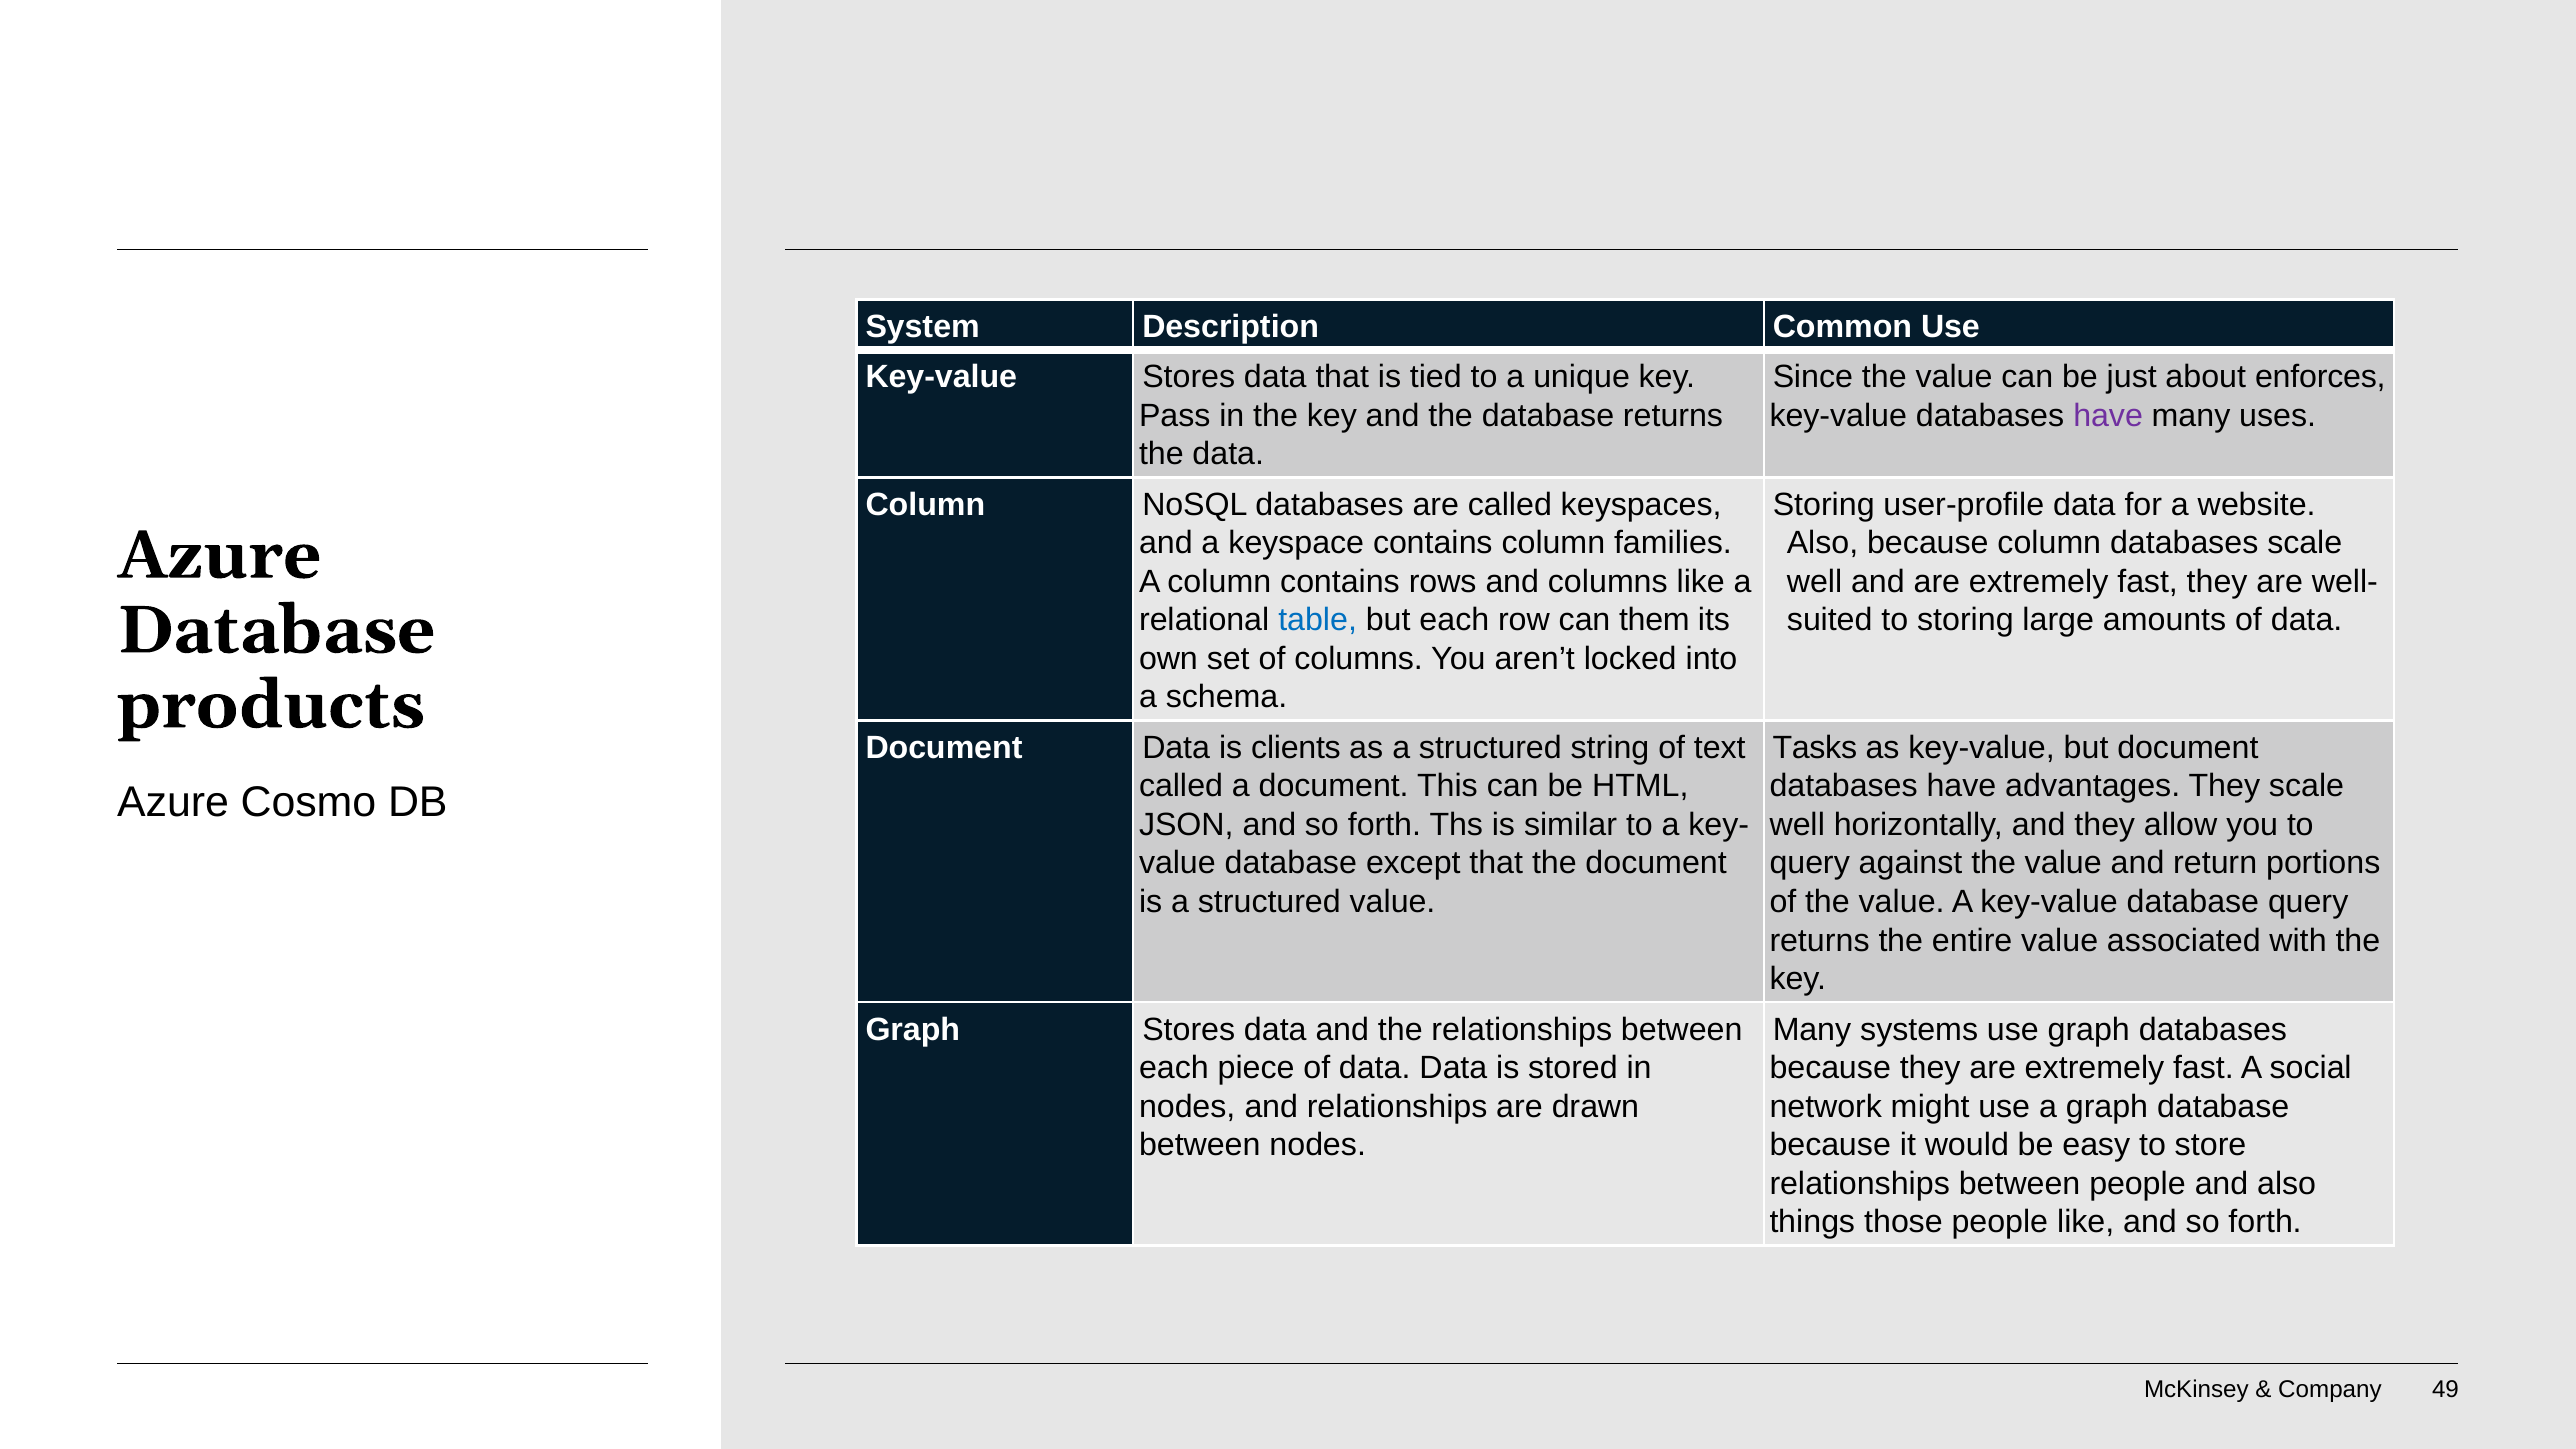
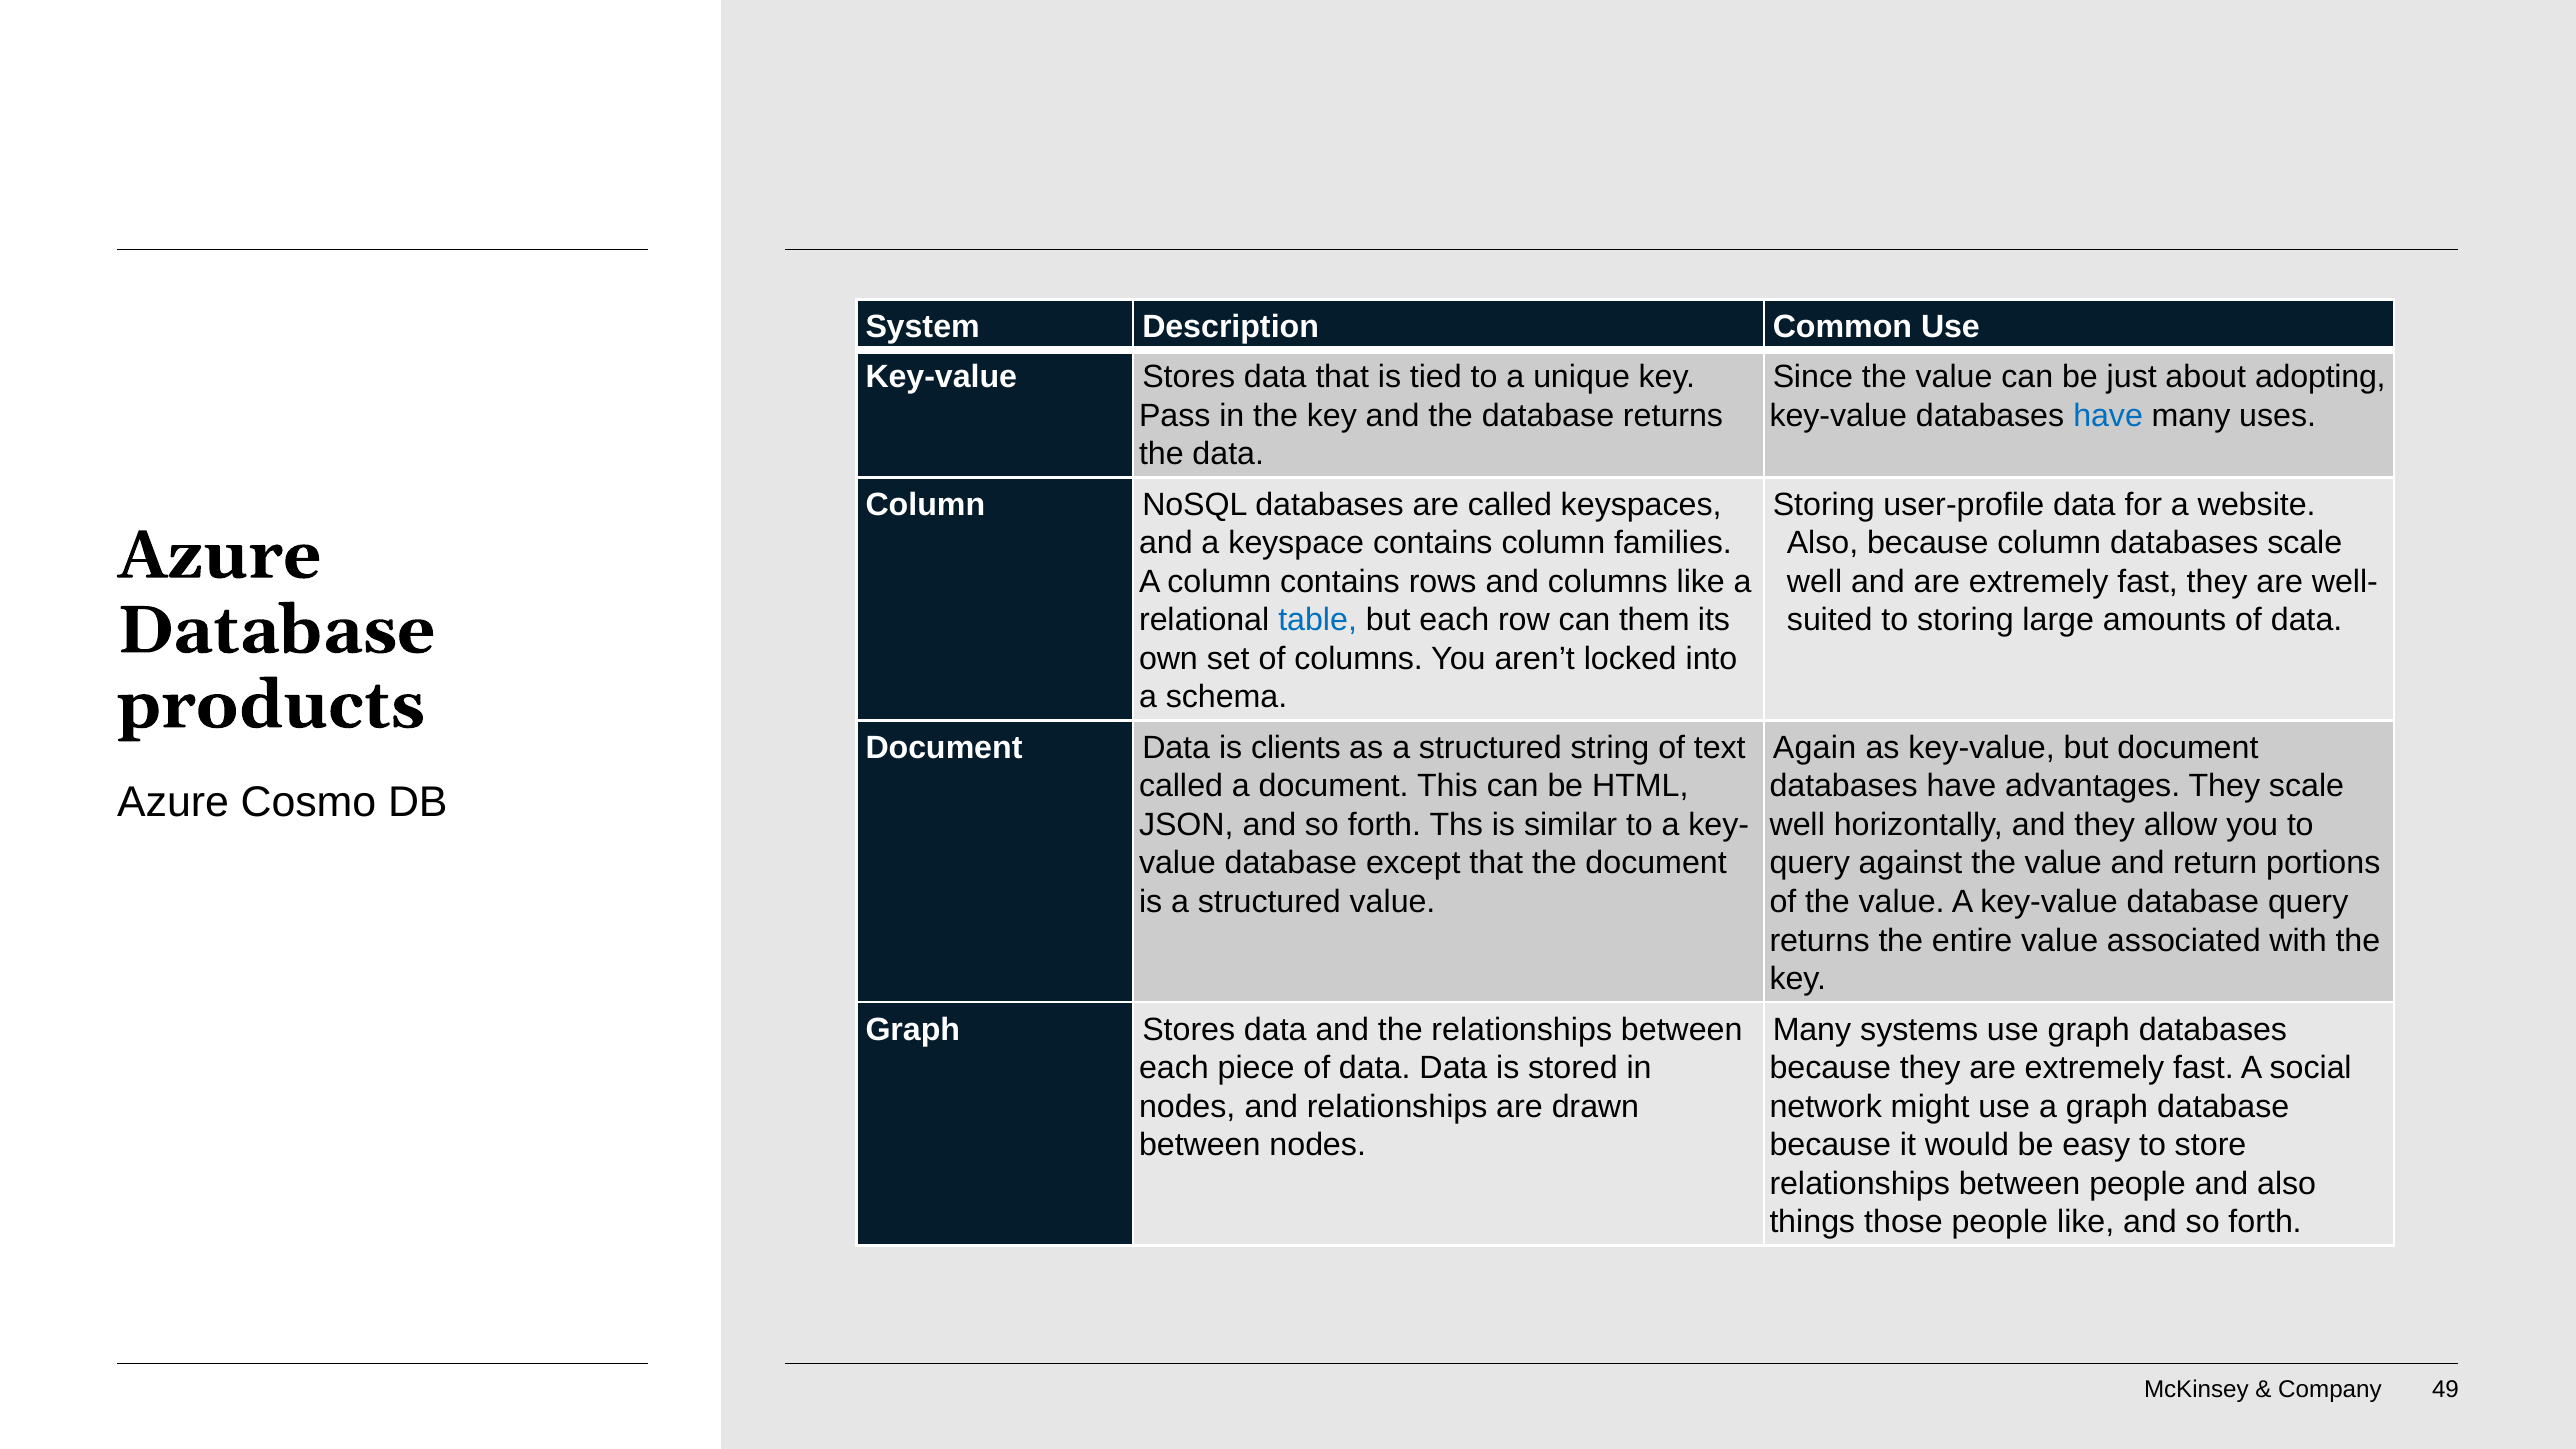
enforces: enforces -> adopting (2320, 377)
have colour: purple -> blue (2108, 416)
Tasks: Tasks -> Again (1815, 748)
